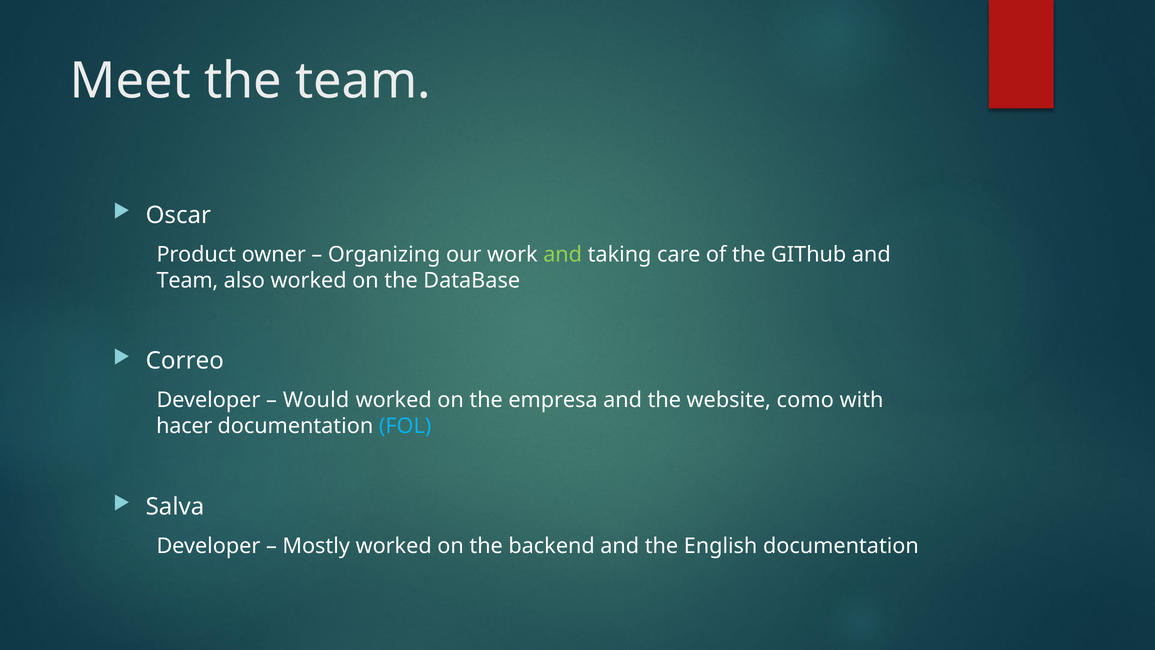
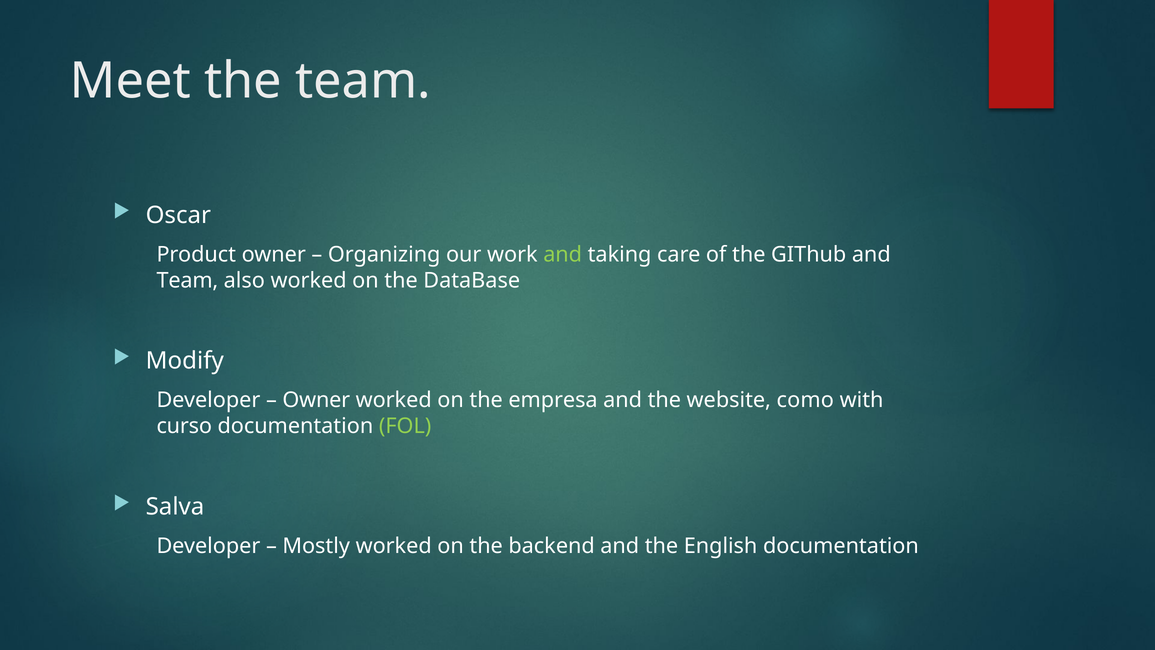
Correo: Correo -> Modify (185, 361)
Would: Would -> Owner (316, 400)
hacer: hacer -> curso (184, 426)
FOL colour: light blue -> light green (405, 426)
